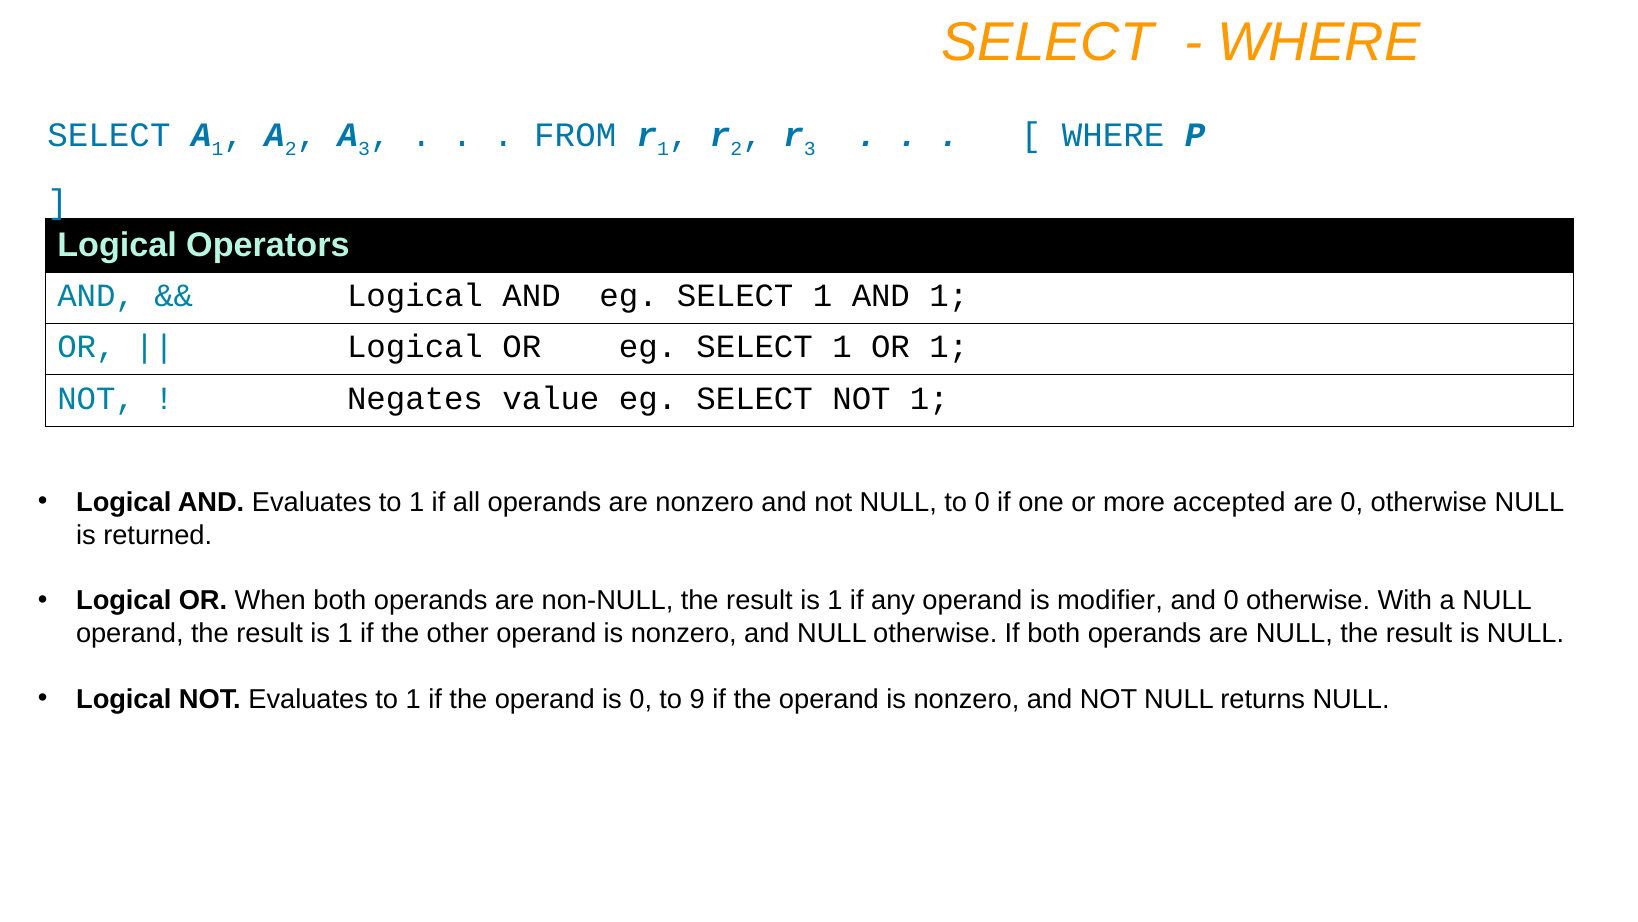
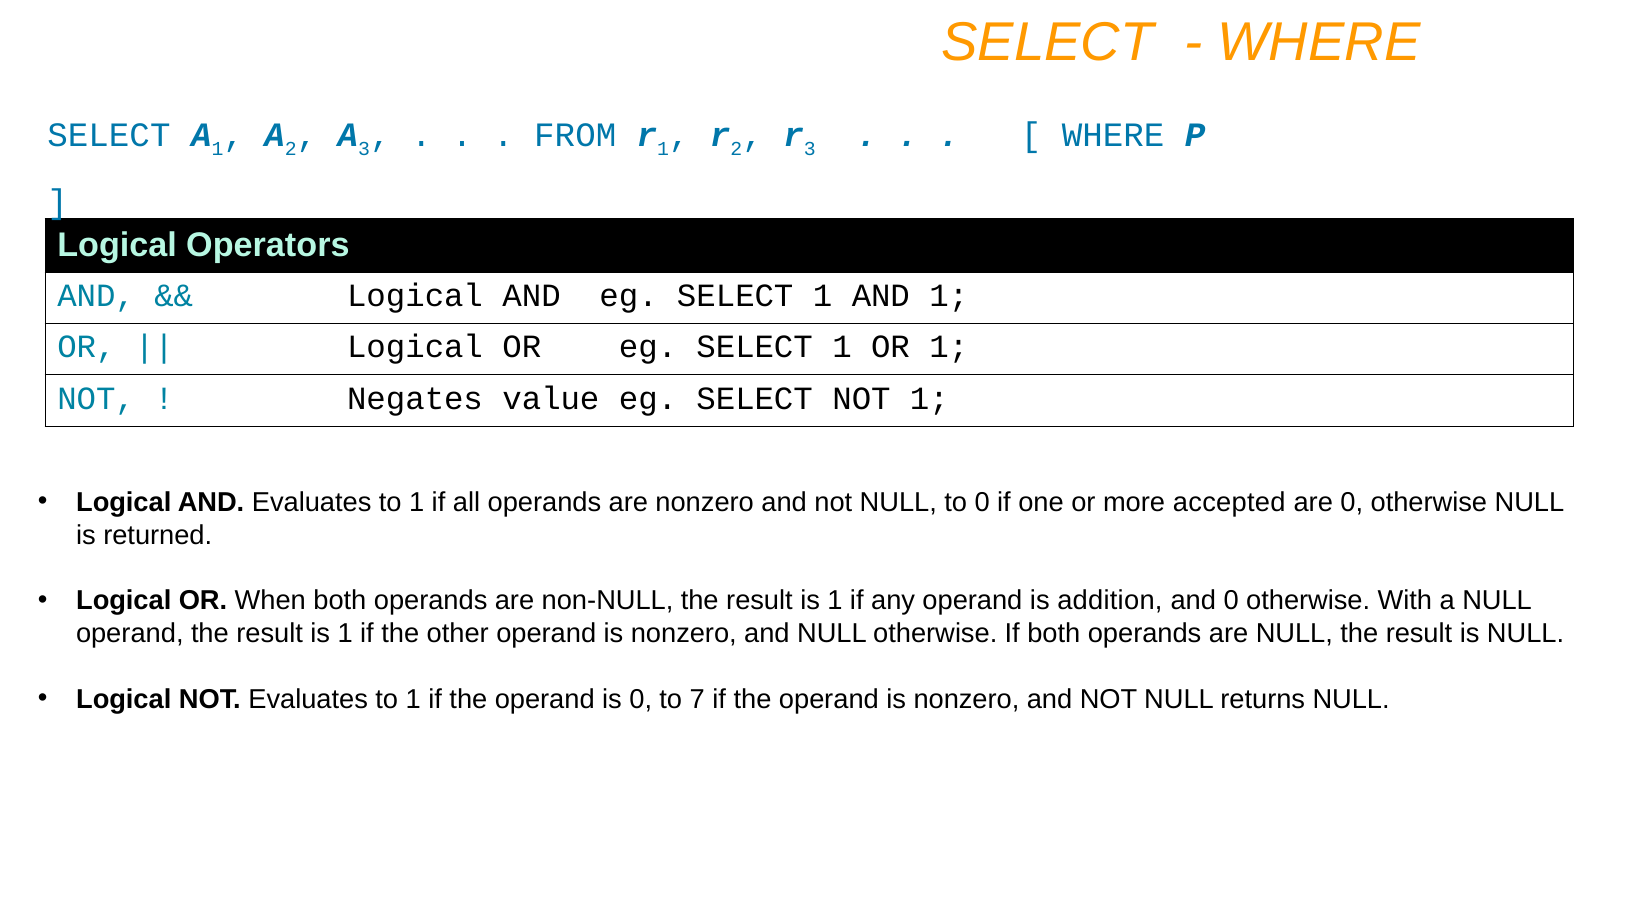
modifier: modifier -> addition (1110, 600)
9: 9 -> 7 (697, 699)
